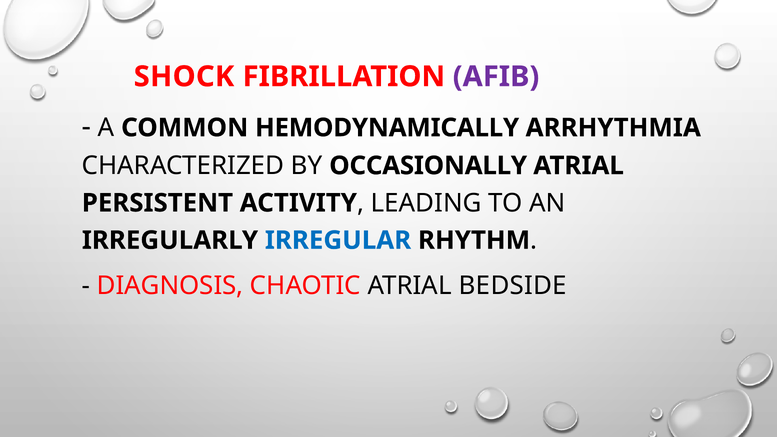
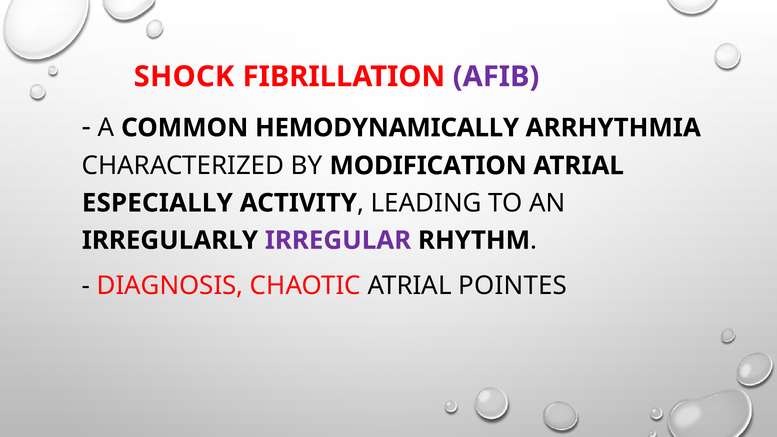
OCCASIONALLY: OCCASIONALLY -> MODIFICATION (428, 166)
PERSISTENT: PERSISTENT -> ESPECIALLY (157, 203)
IRREGULAR colour: blue -> purple (338, 240)
BEDSIDE: BEDSIDE -> POINTES (513, 286)
